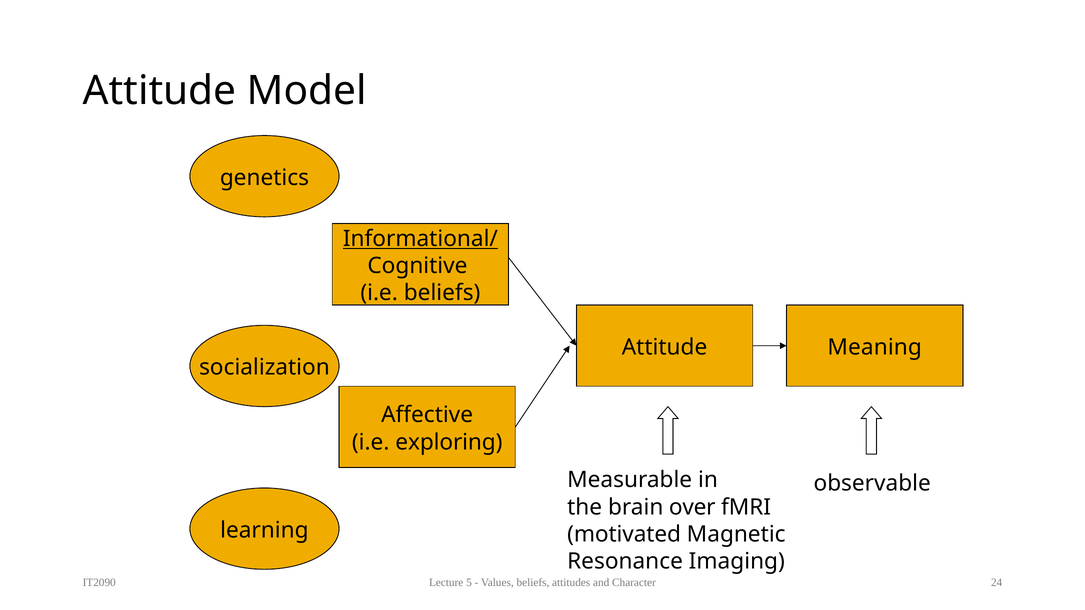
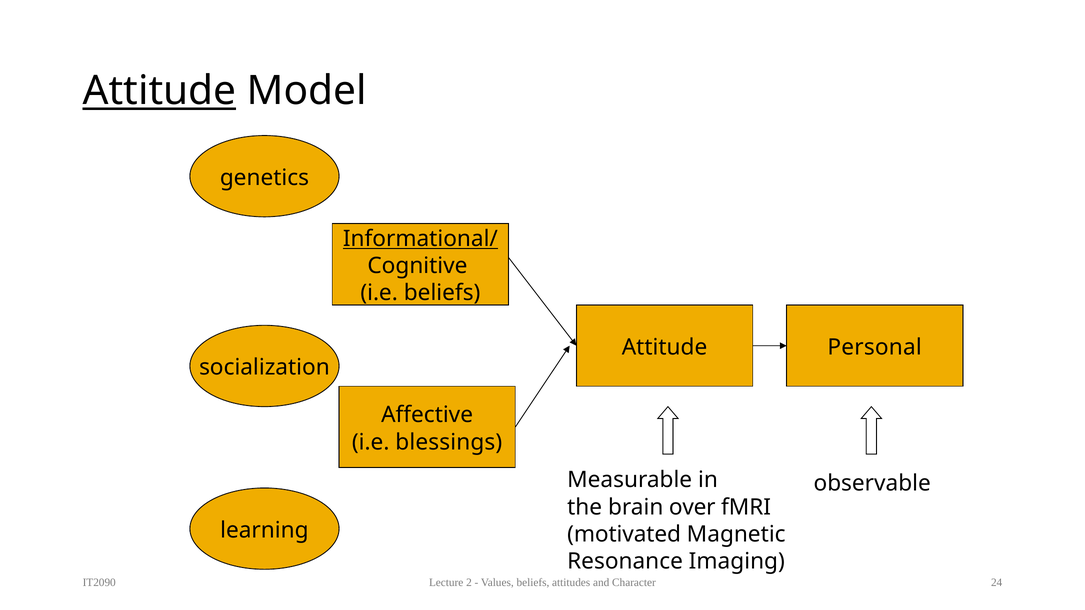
Attitude underline: none -> present (159, 91)
Meaning: Meaning -> Personal (875, 347)
exploring: exploring -> blessings (449, 442)
5: 5 -> 2 (469, 583)
